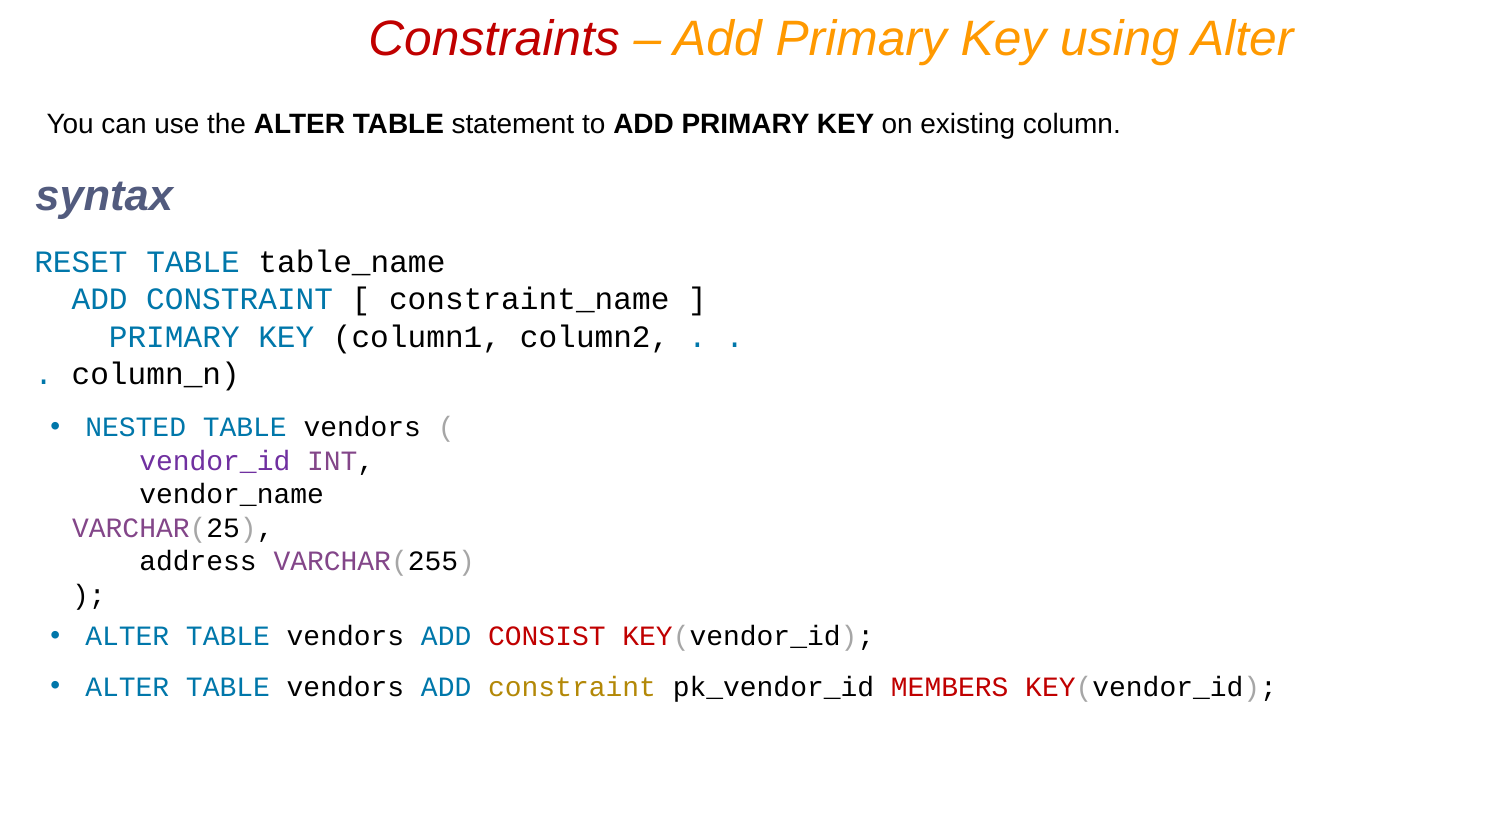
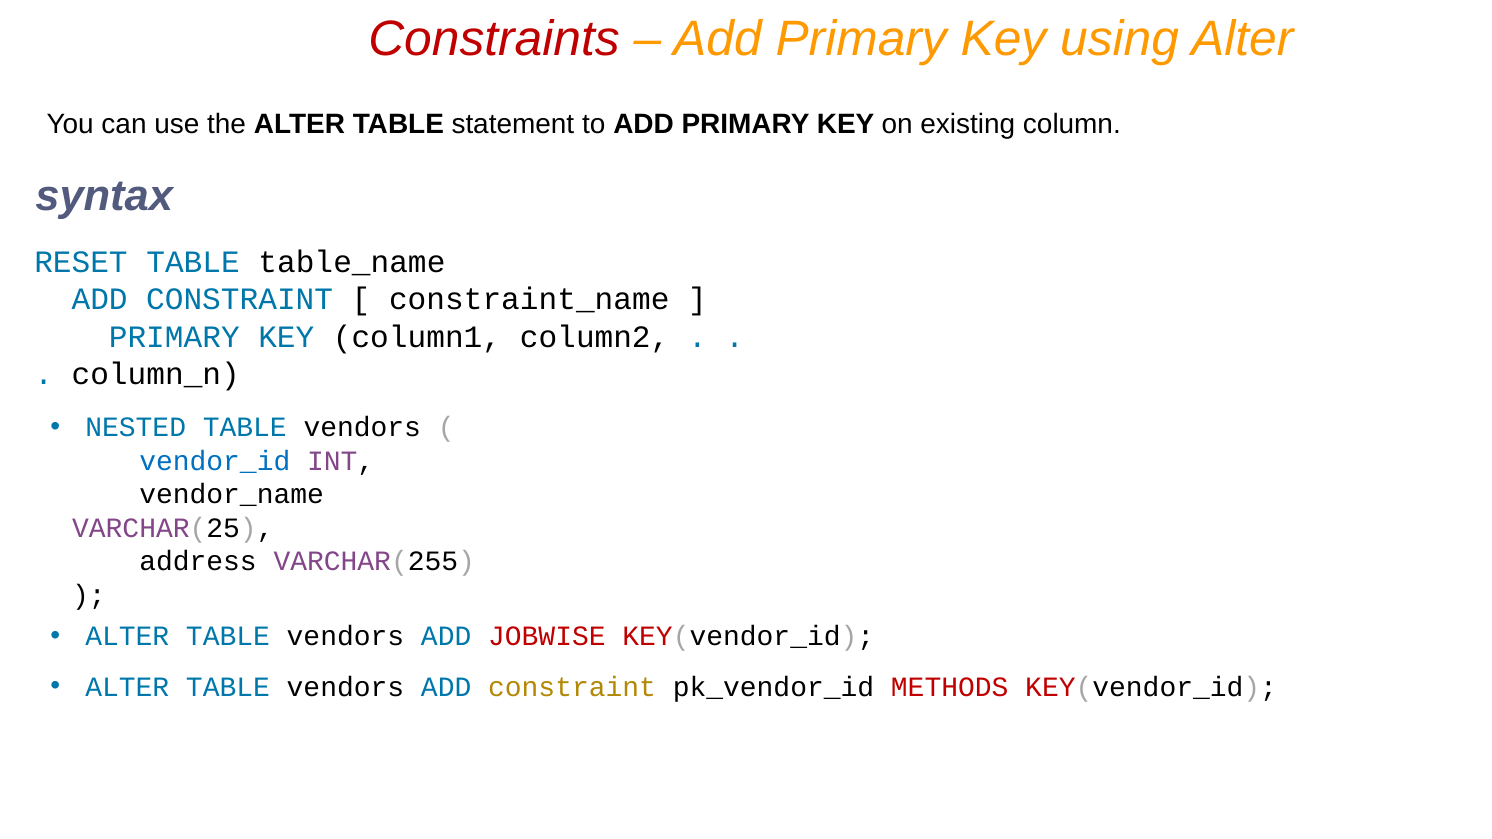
vendor_id colour: purple -> blue (215, 461)
CONSIST: CONSIST -> JOBWISE (547, 637)
MEMBERS: MEMBERS -> METHODS (950, 687)
